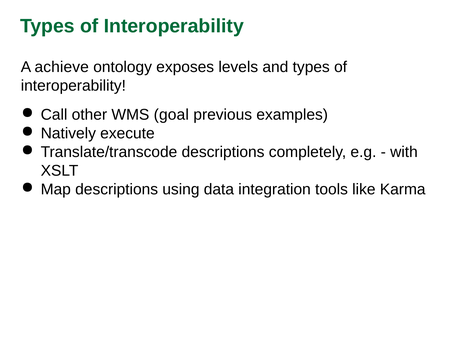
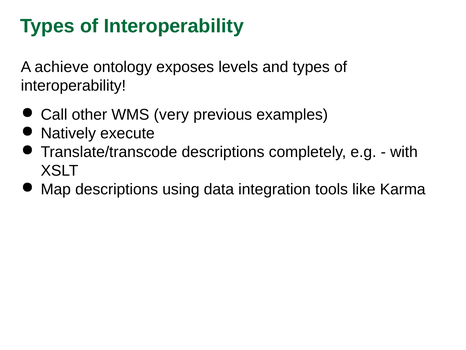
goal: goal -> very (171, 115)
